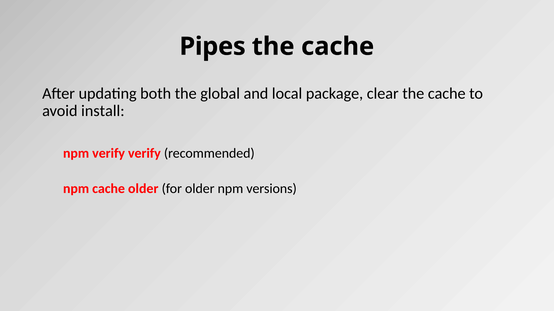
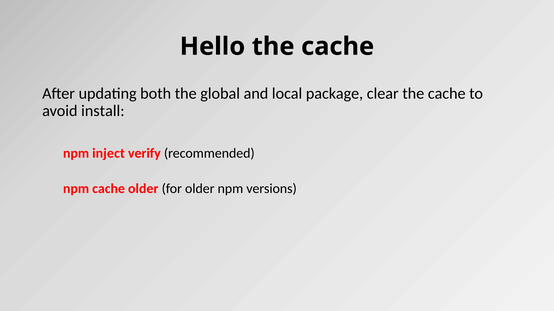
Pipes: Pipes -> Hello (212, 47)
npm verify: verify -> inject (109, 153)
